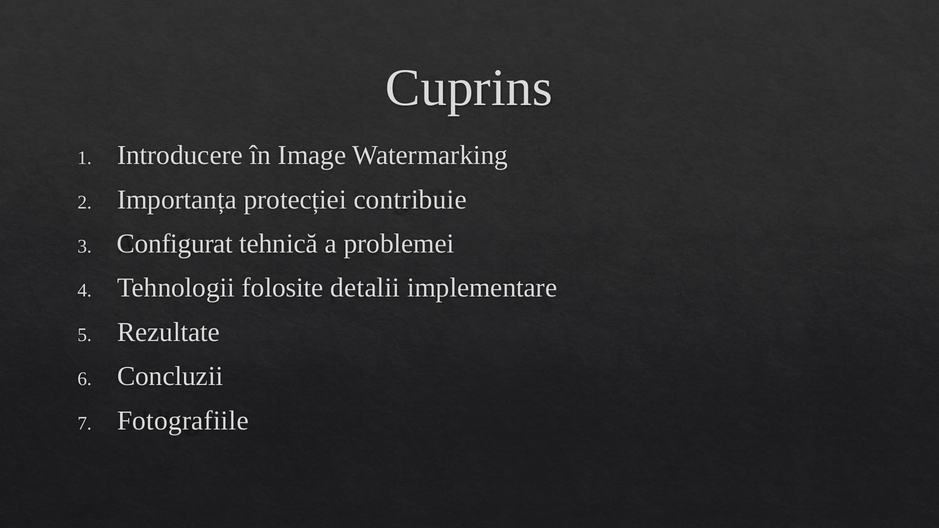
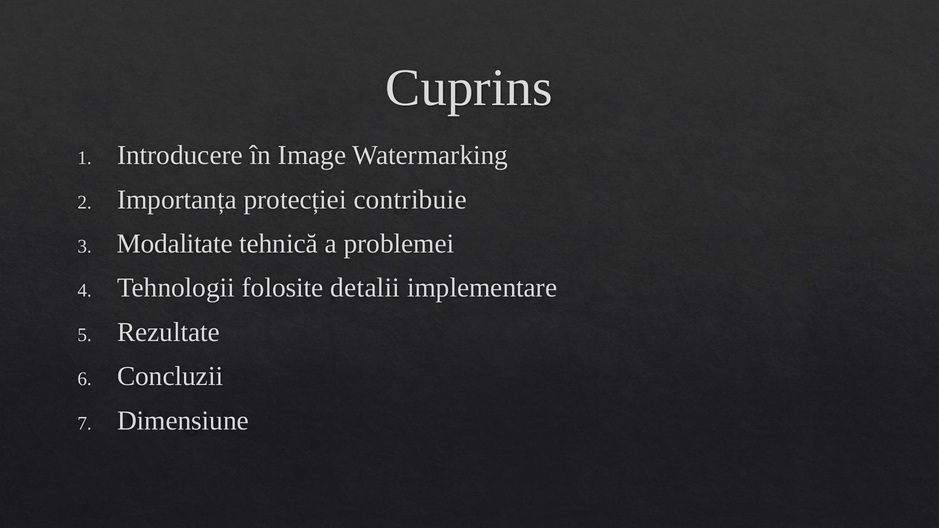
Configurat: Configurat -> Modalitate (175, 244)
Fotografiile: Fotografiile -> Dimensiune (183, 421)
